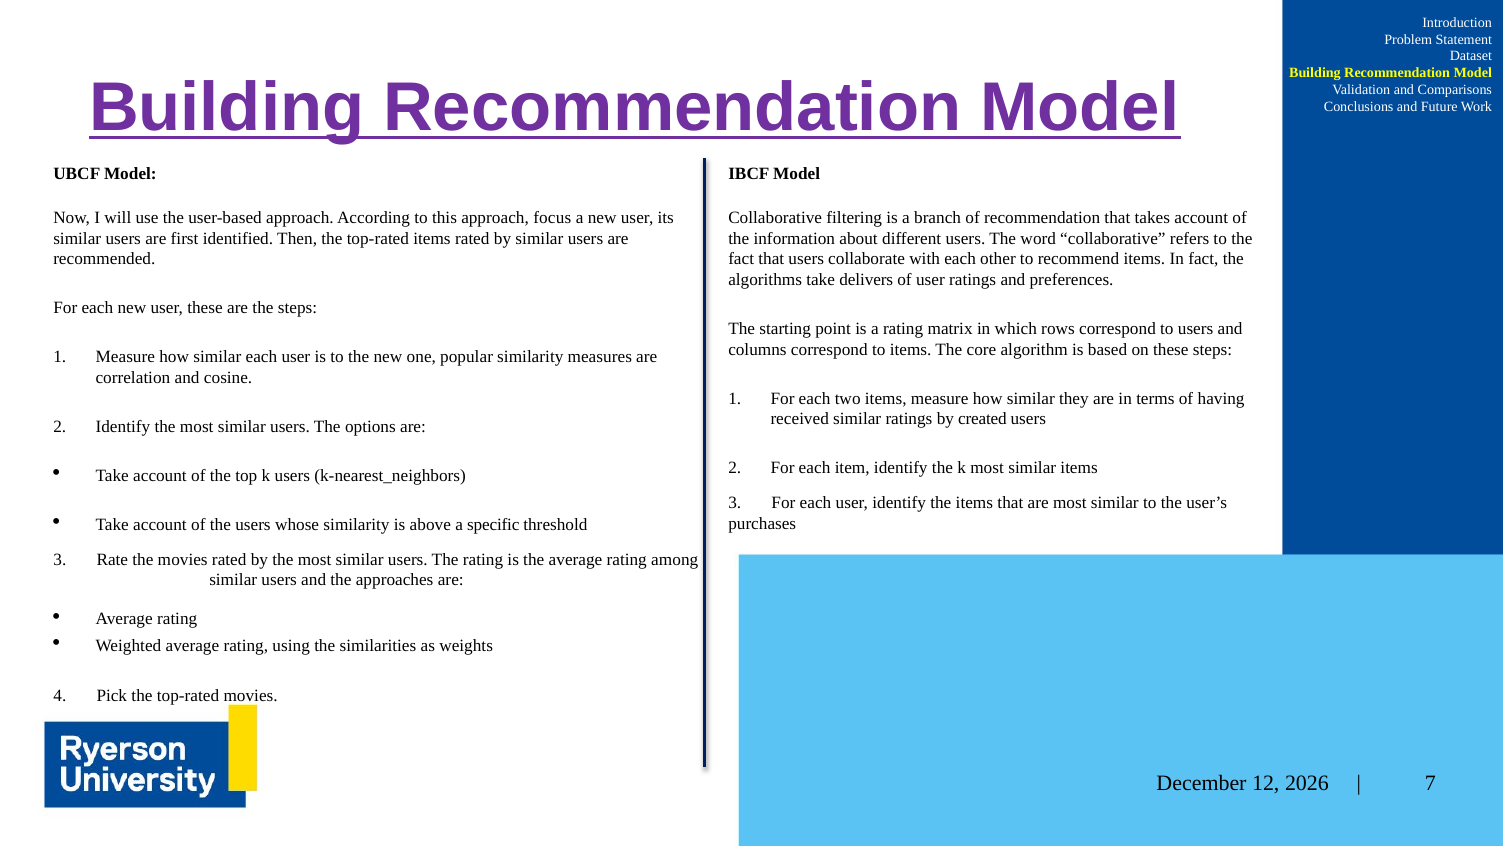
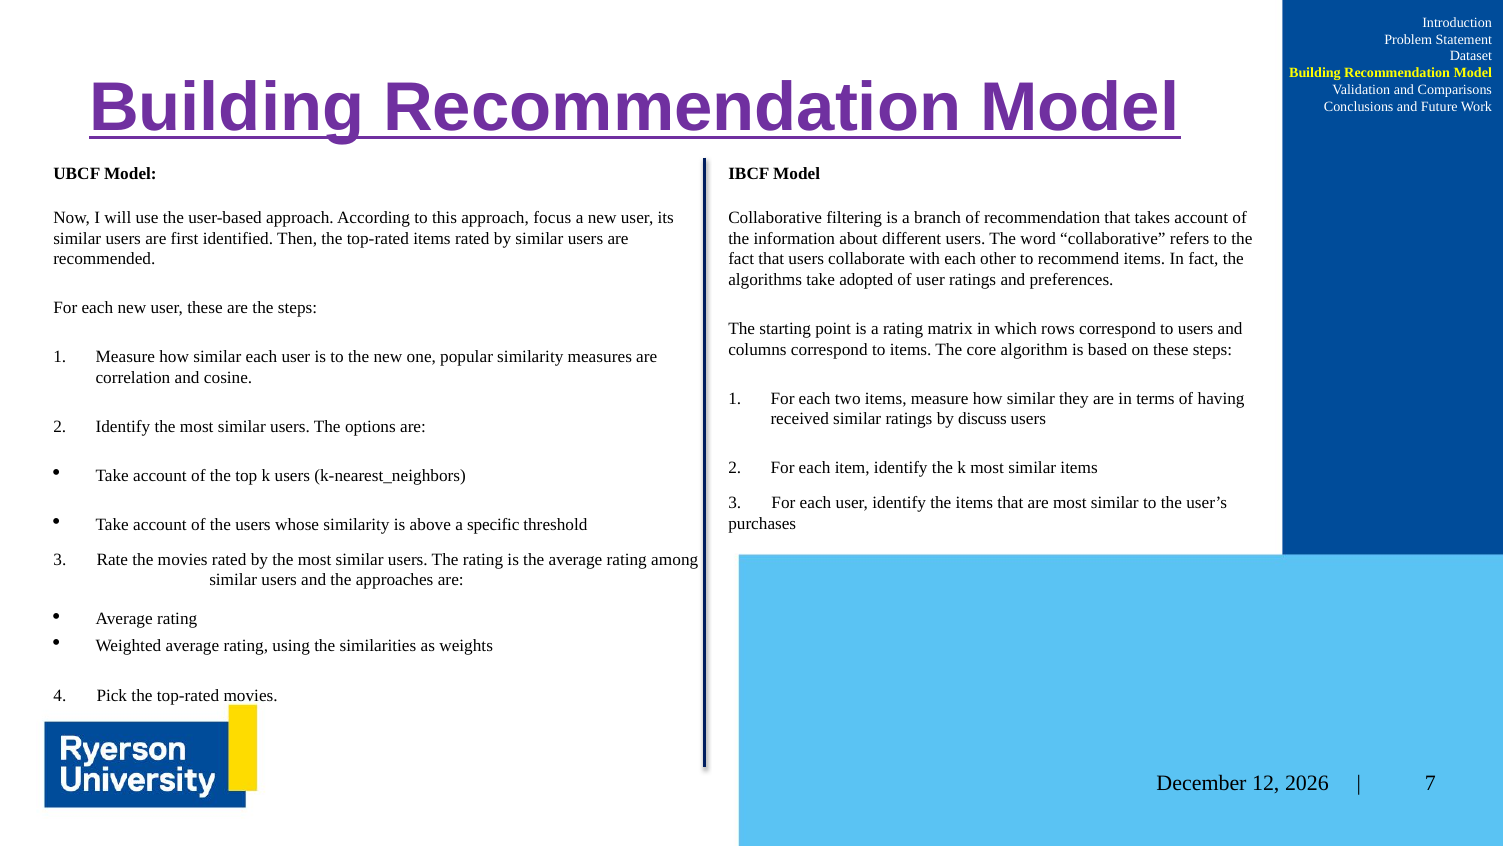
delivers: delivers -> adopted (866, 280)
created: created -> discuss (982, 419)
